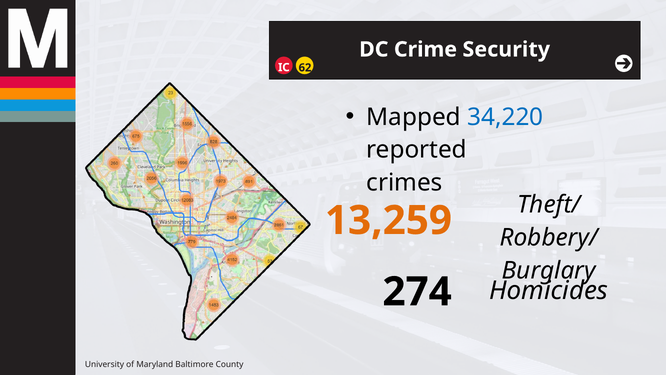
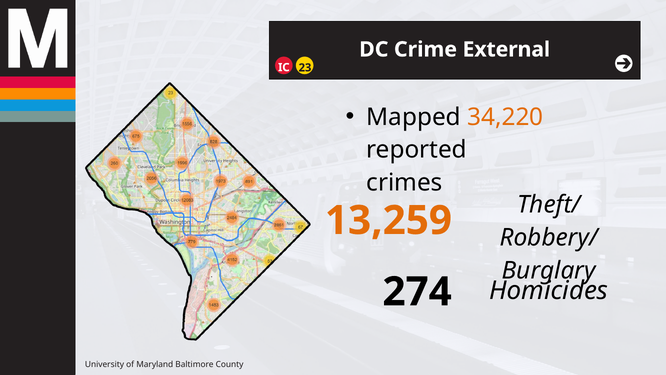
Security: Security -> External (506, 49)
62: 62 -> 23 (305, 68)
34,220 colour: blue -> orange (505, 117)
